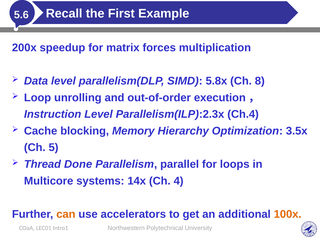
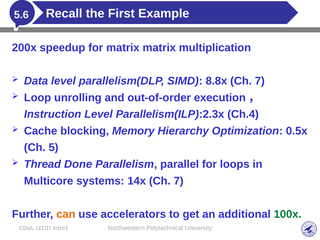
matrix forces: forces -> matrix (159, 48)
5.8x: 5.8x -> 8.8x (216, 81)
8: 8 -> 7 (260, 81)
3.5x: 3.5x -> 0.5x (297, 131)
14x Ch 4: 4 -> 7 (179, 181)
100x colour: orange -> green (288, 214)
